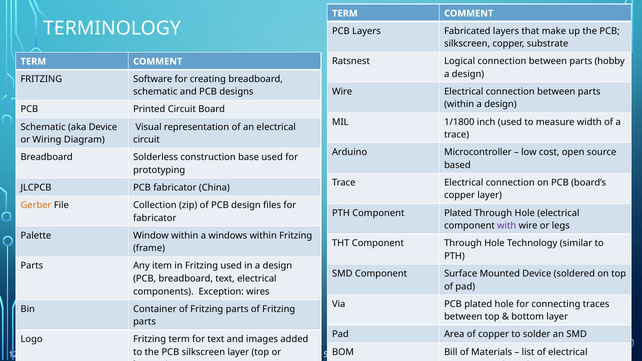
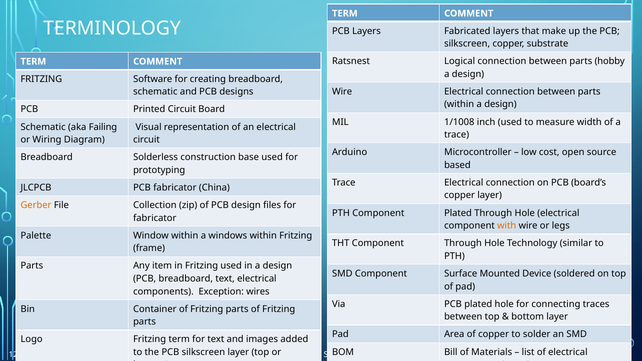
1/1800: 1/1800 -> 1/1008 (459, 122)
aka Device: Device -> Failing (103, 127)
with colour: purple -> orange (507, 226)
